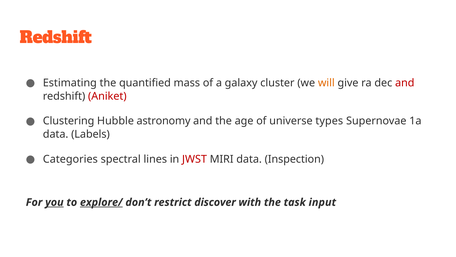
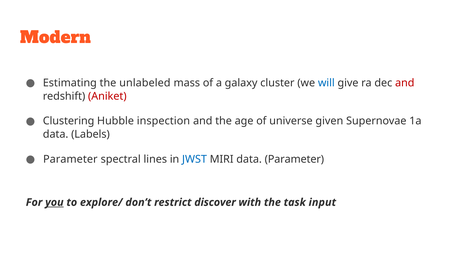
Redshift: Redshift -> Modern (56, 38)
quantified: quantified -> unlabeled (145, 83)
will colour: orange -> blue (326, 83)
astronomy: astronomy -> inspection (163, 121)
types: types -> given (329, 121)
Categories: Categories -> Parameter (70, 159)
JWST colour: red -> blue (195, 159)
data Inspection: Inspection -> Parameter (294, 159)
explore/ underline: present -> none (101, 202)
